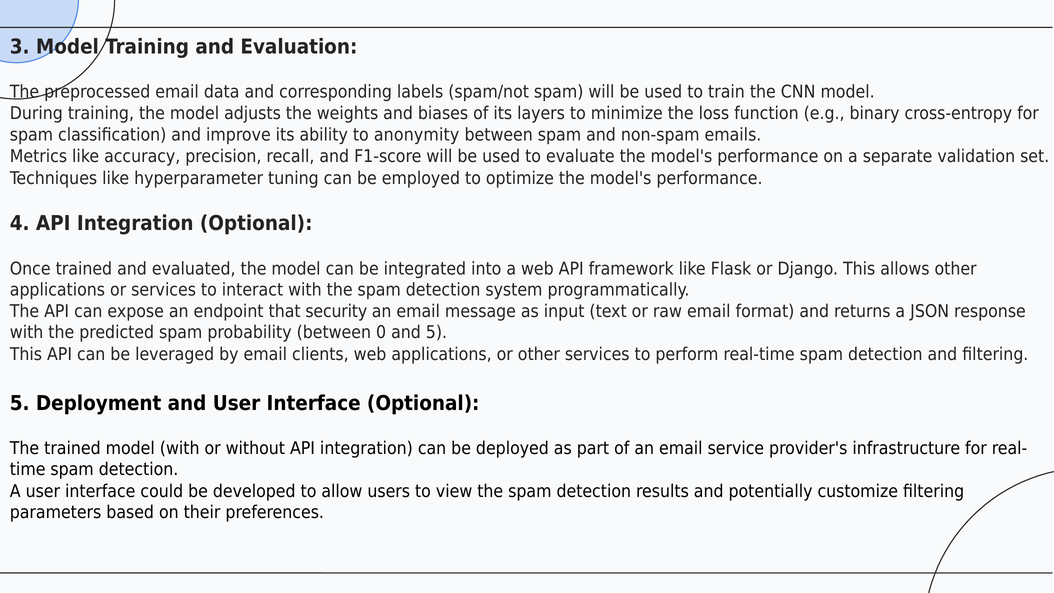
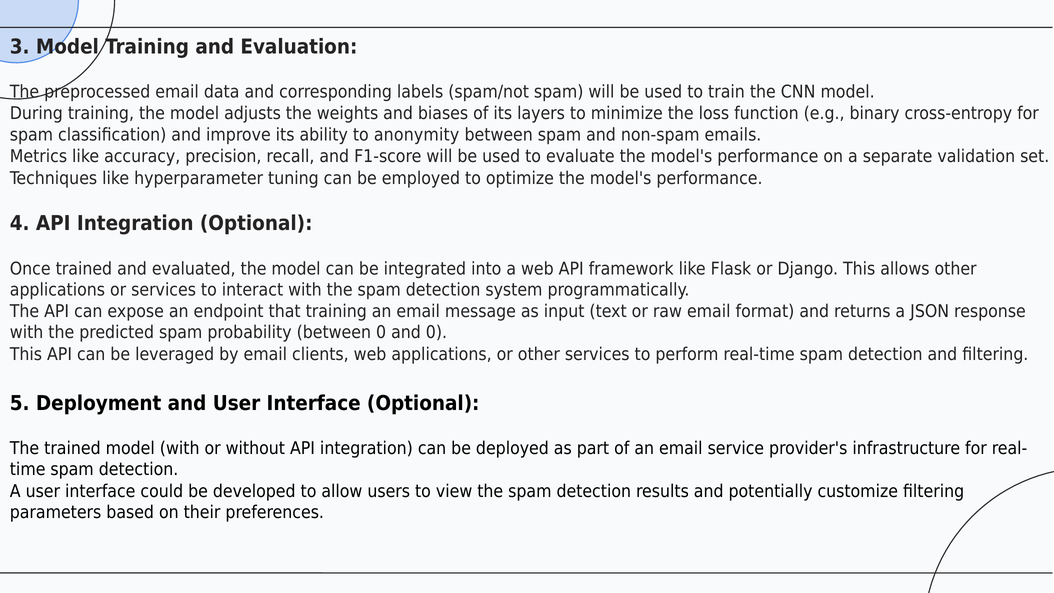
that security: security -> training (336, 312)
and 5: 5 -> 0 (436, 333)
